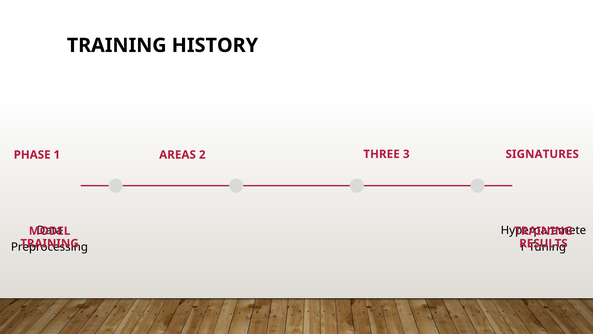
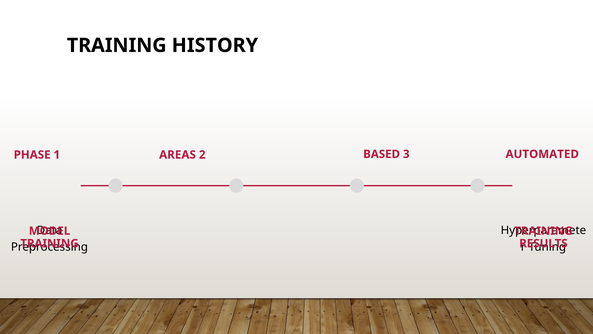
THREE: THREE -> BASED (382, 154)
SIGNATURES: SIGNATURES -> AUTOMATED (542, 154)
